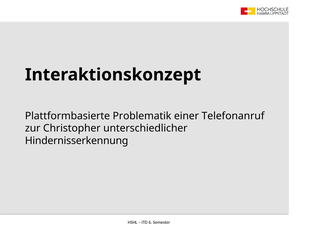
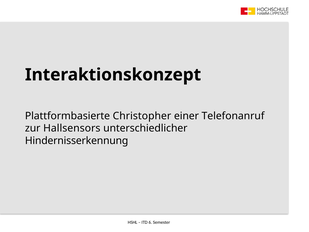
Problematik: Problematik -> Christopher (142, 116)
Christopher: Christopher -> Hallsensors (72, 128)
